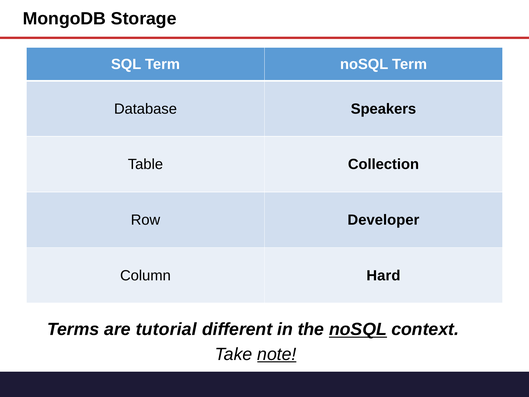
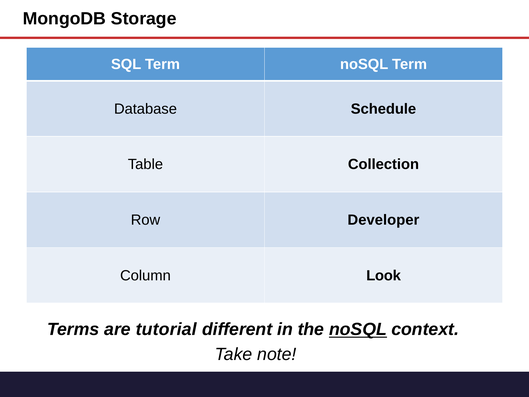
Speakers: Speakers -> Schedule (383, 109)
Hard: Hard -> Look (384, 275)
note underline: present -> none (277, 354)
